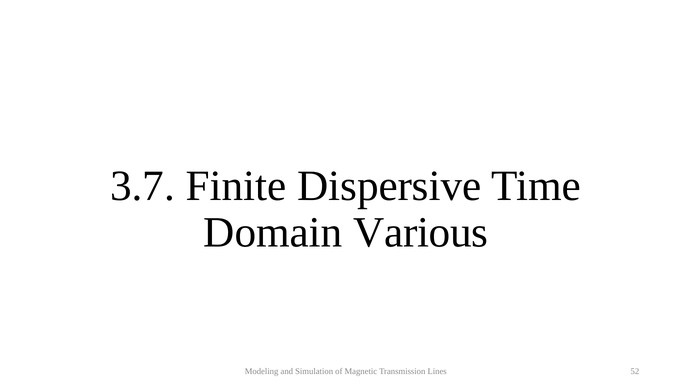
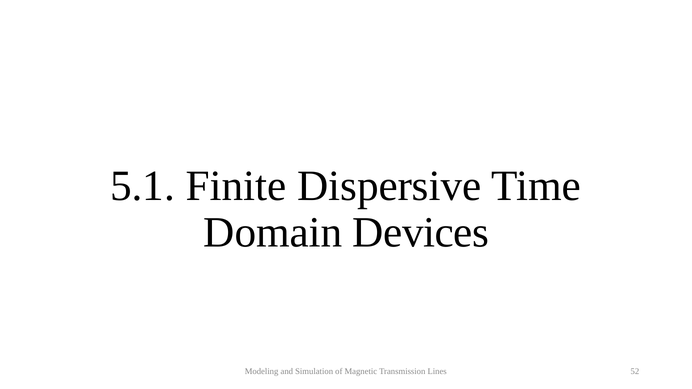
3.7: 3.7 -> 5.1 (142, 186)
Various: Various -> Devices (421, 233)
